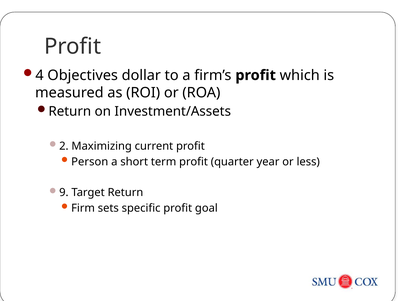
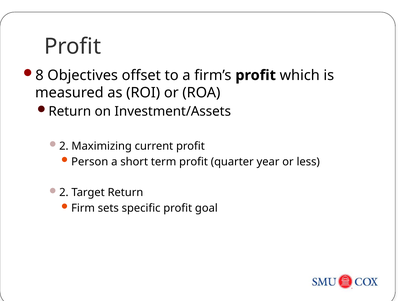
4: 4 -> 8 (40, 75)
dollar: dollar -> offset (141, 75)
9: 9 -> 2 (64, 192)
